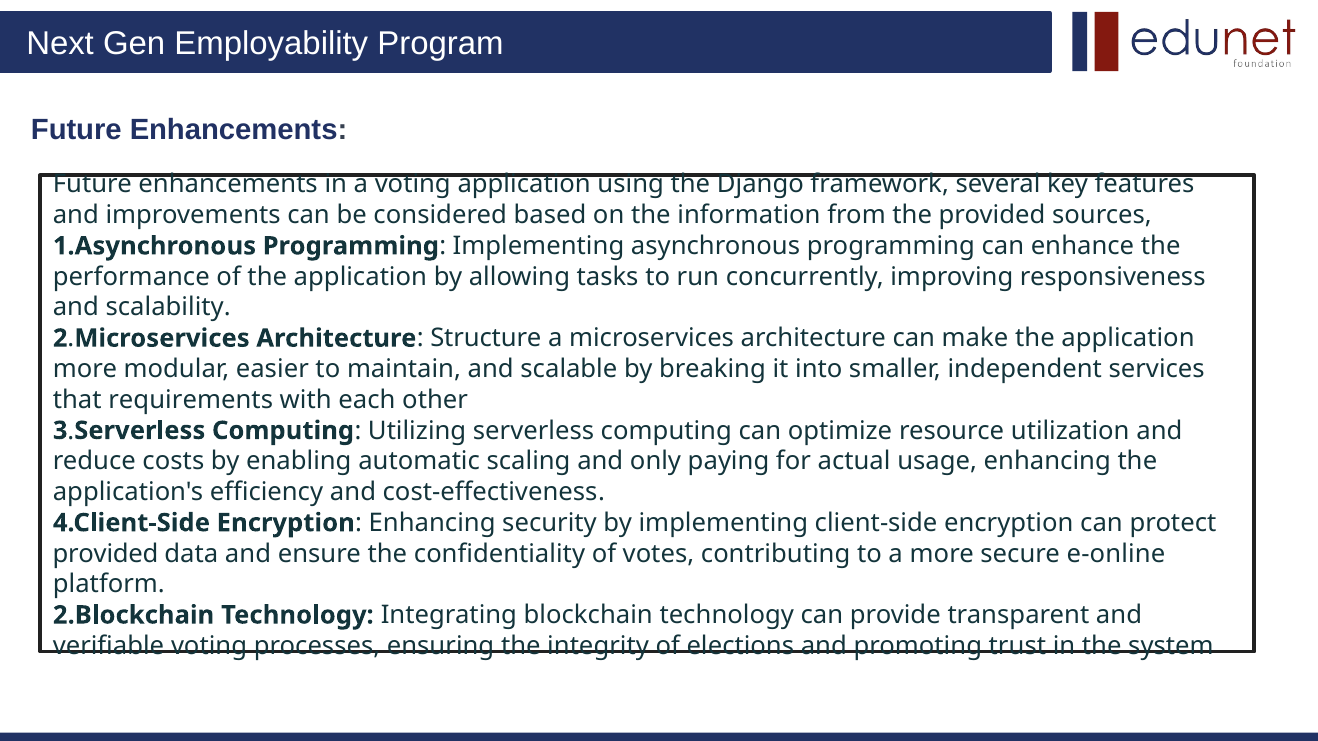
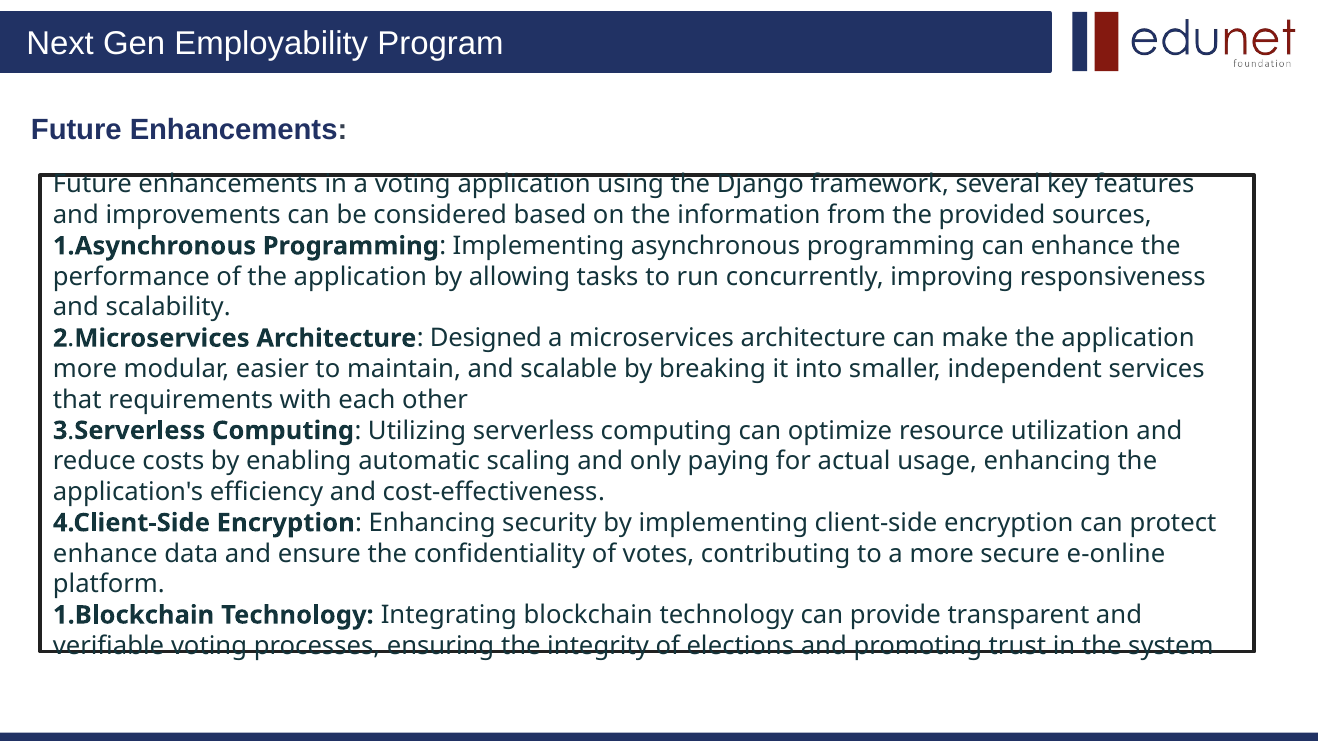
Structure: Structure -> Designed (486, 338)
provided: provided -> enhance (105, 554)
2.Blockchain: 2.Blockchain -> 1.Blockchain (134, 615)
